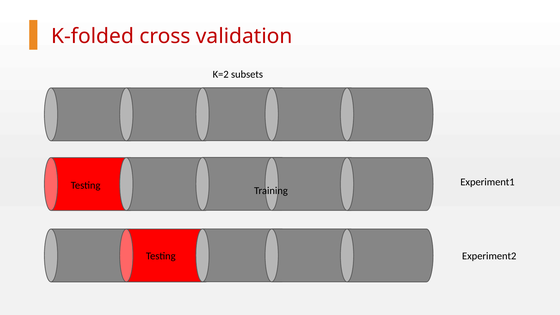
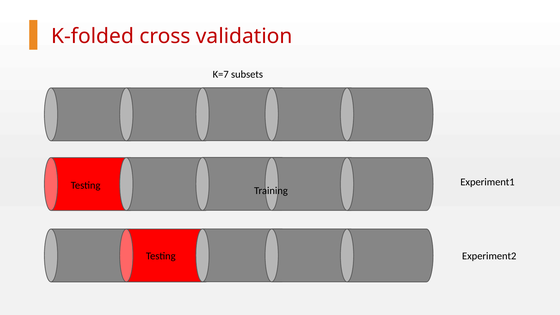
K=2: K=2 -> K=7 (221, 74)
